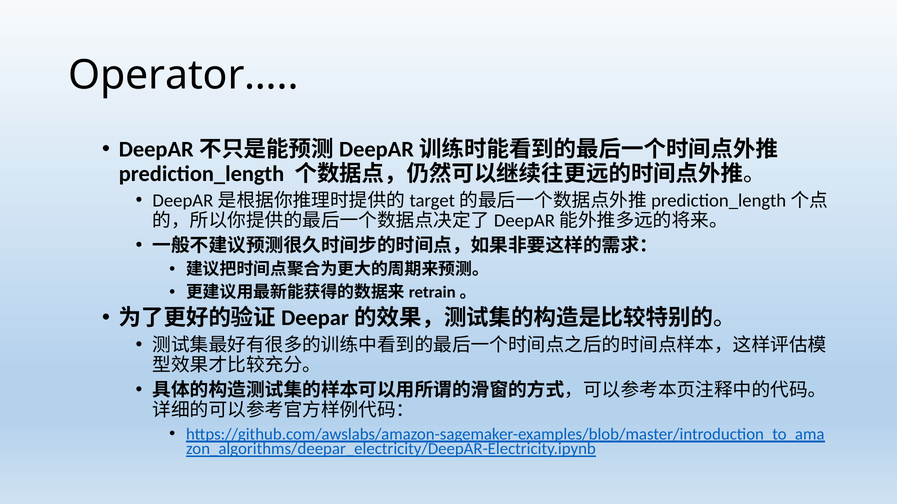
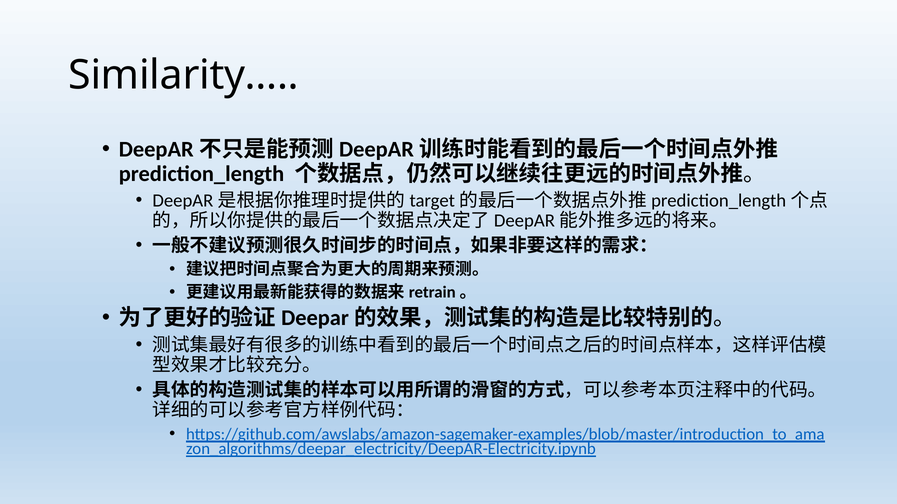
Operator…: Operator… -> Similarity… (184, 75)
